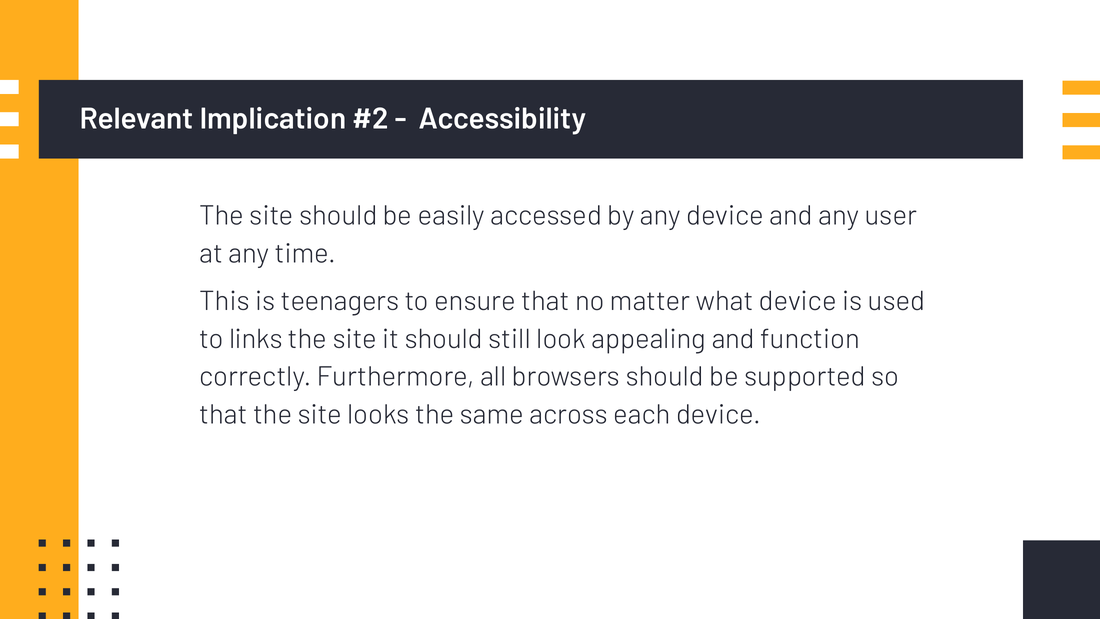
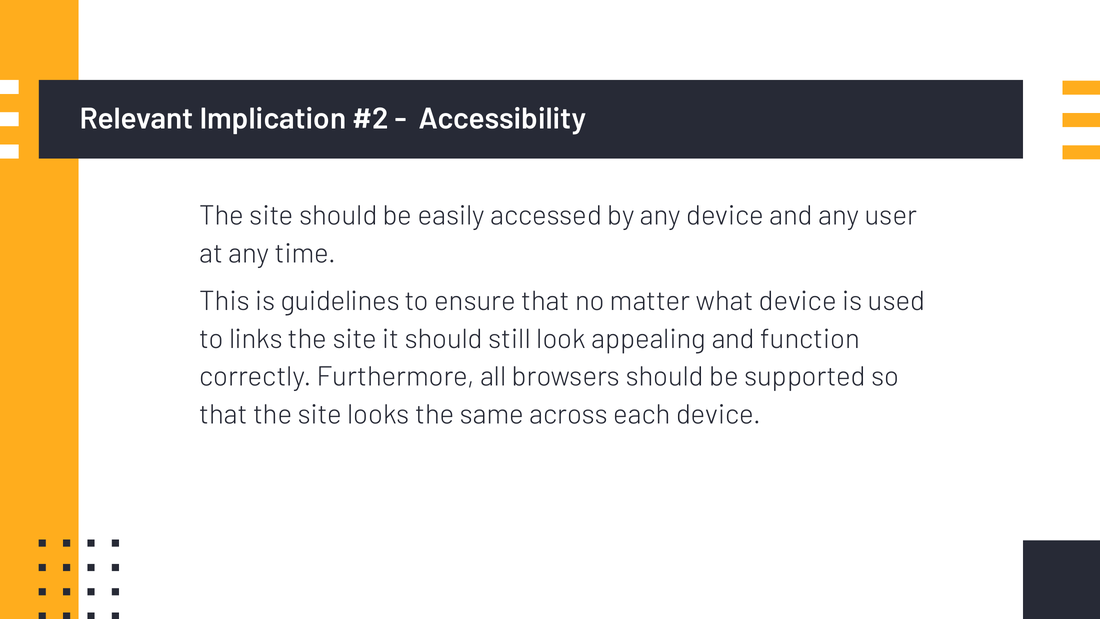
teenagers: teenagers -> guidelines (340, 301)
